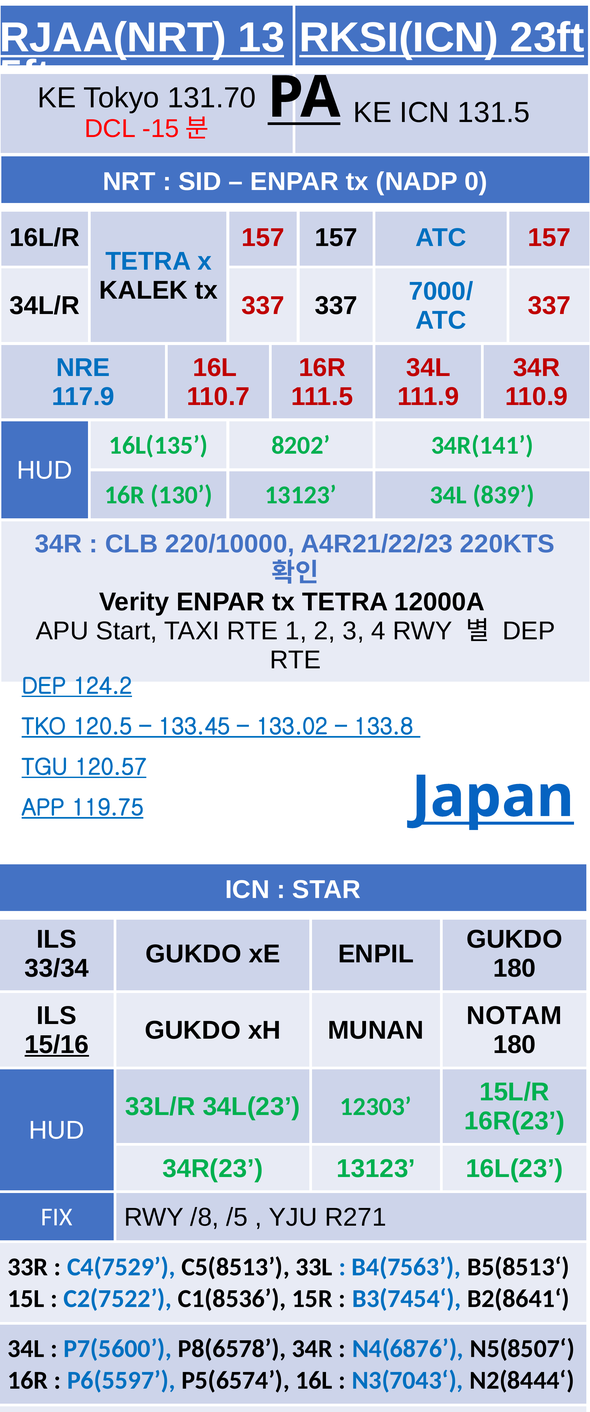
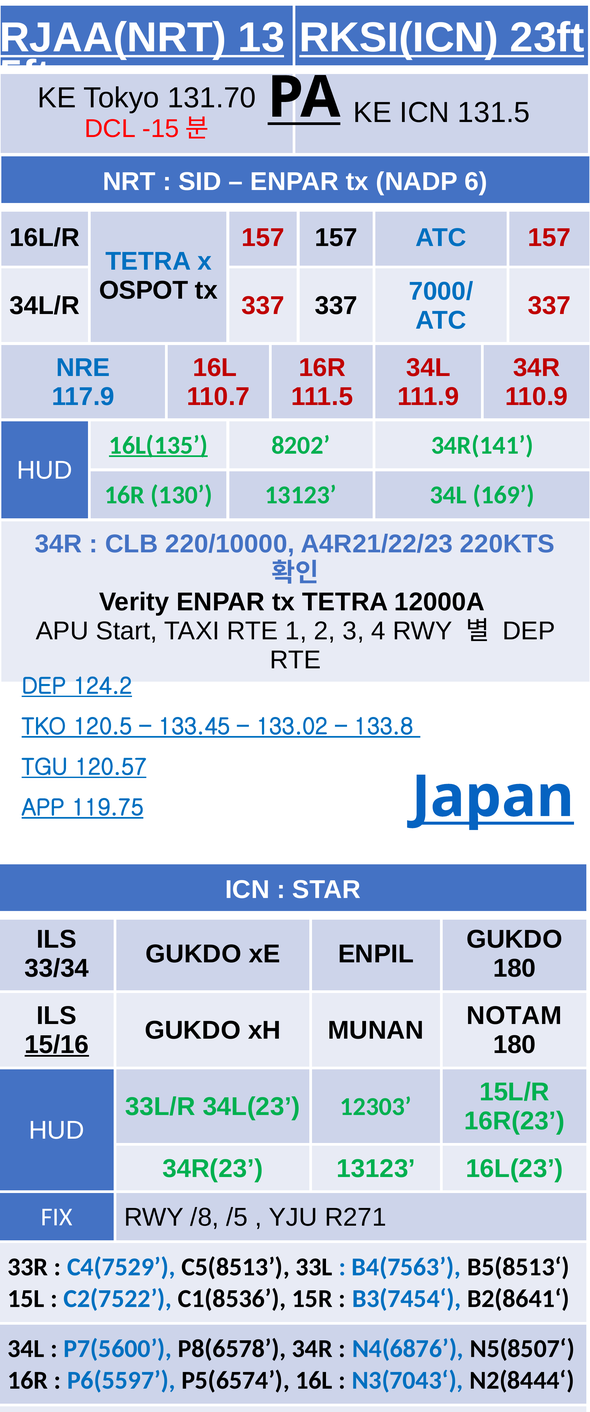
0: 0 -> 6 (476, 182)
KALEK: KALEK -> OSPOT (144, 290)
16L(135 underline: none -> present (158, 445)
839: 839 -> 169 (504, 495)
